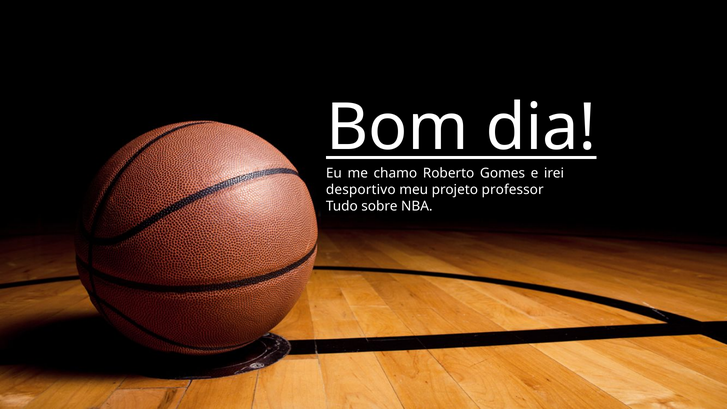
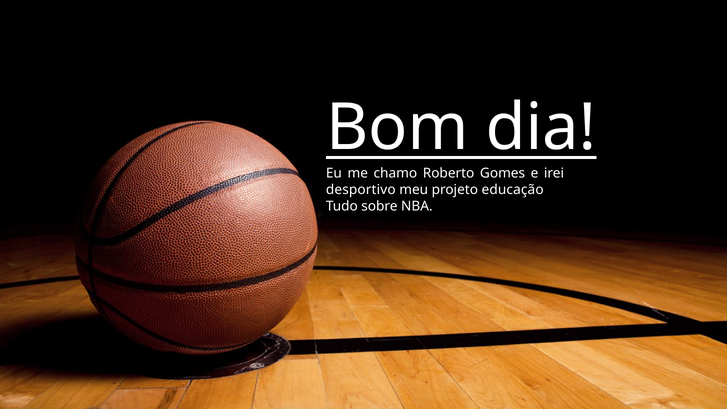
professor: professor -> educação (513, 190)
